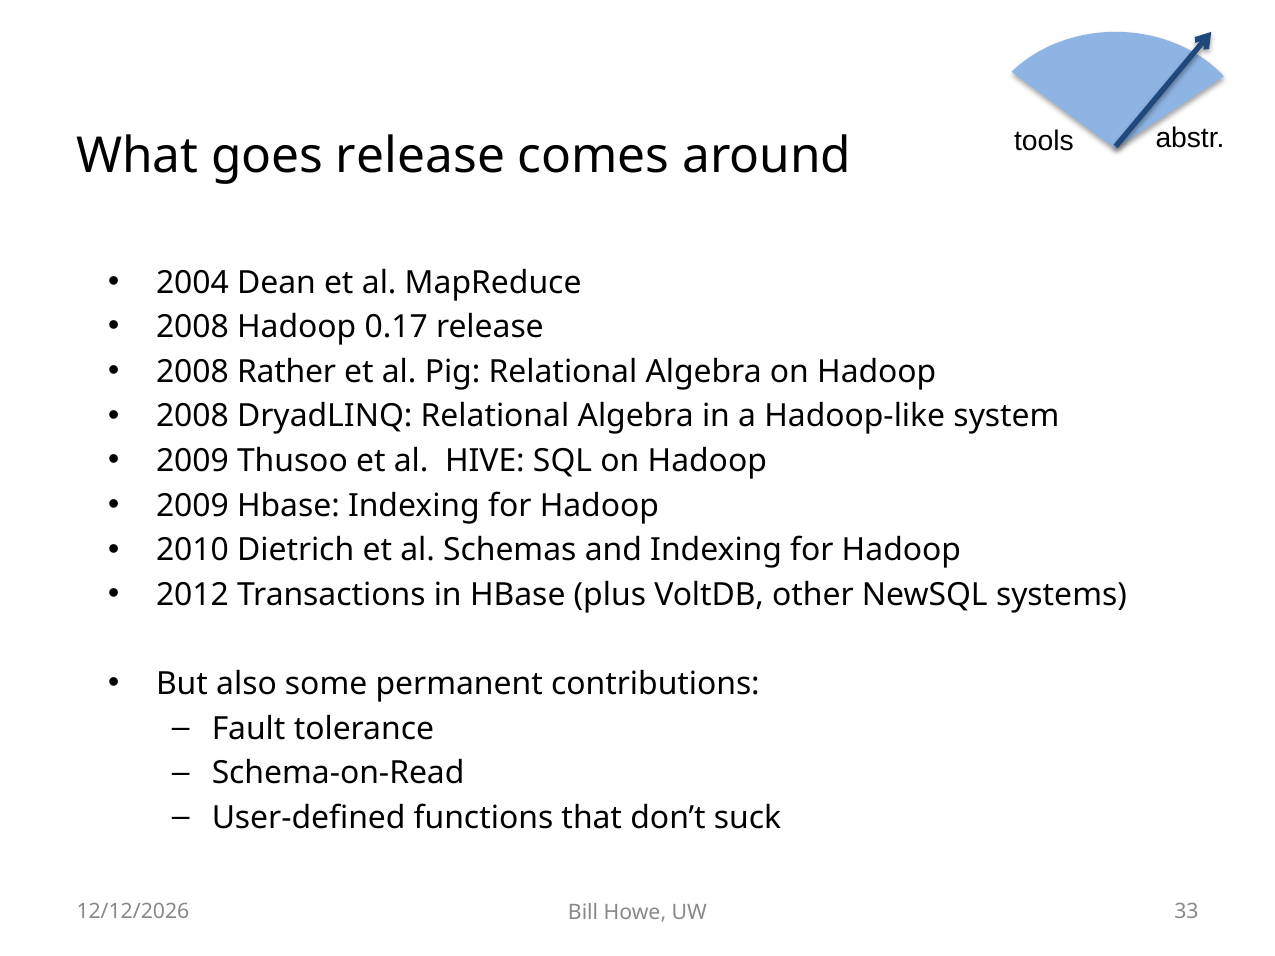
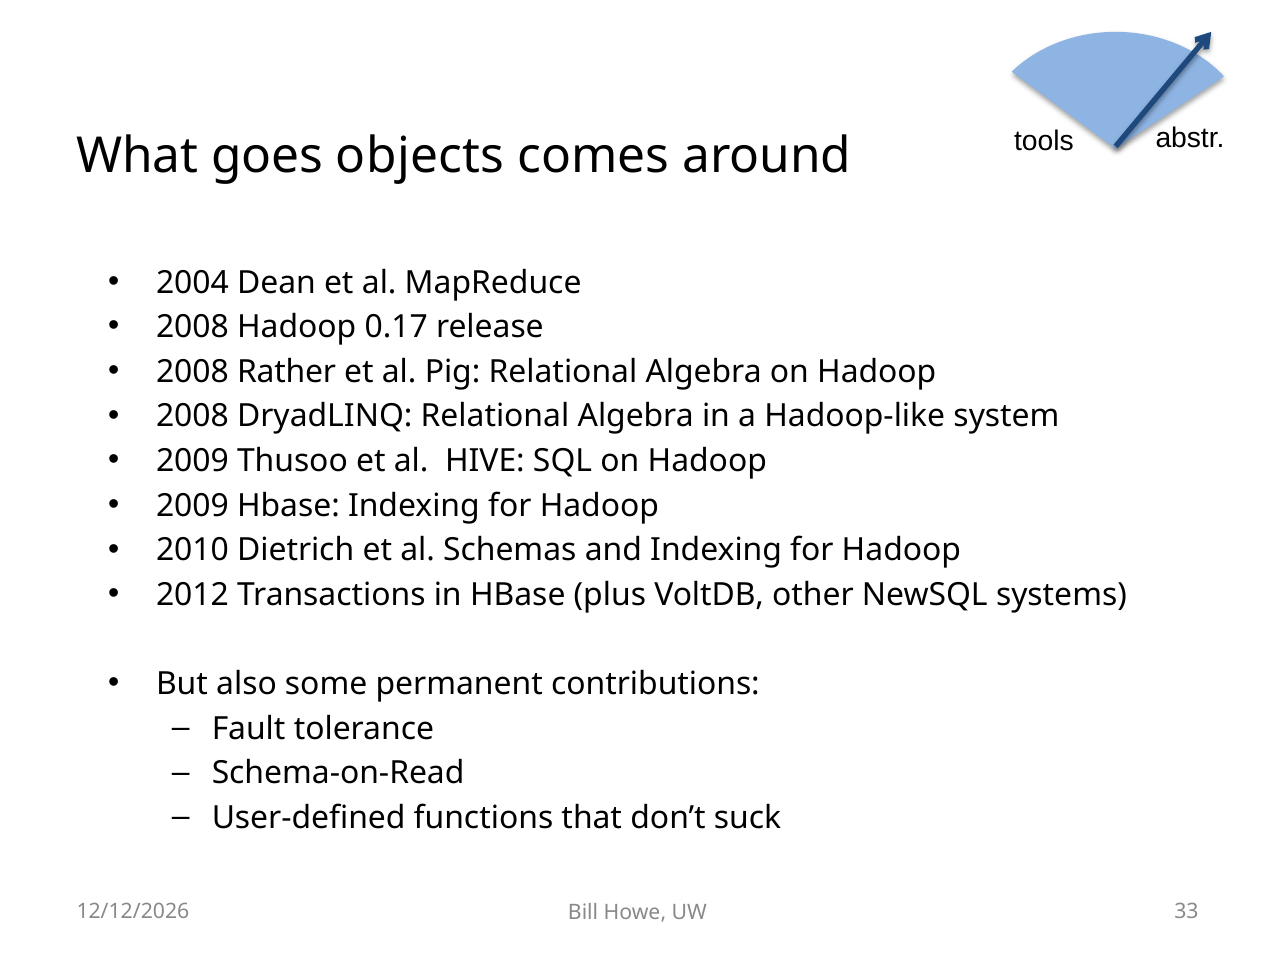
goes release: release -> objects (420, 156)
